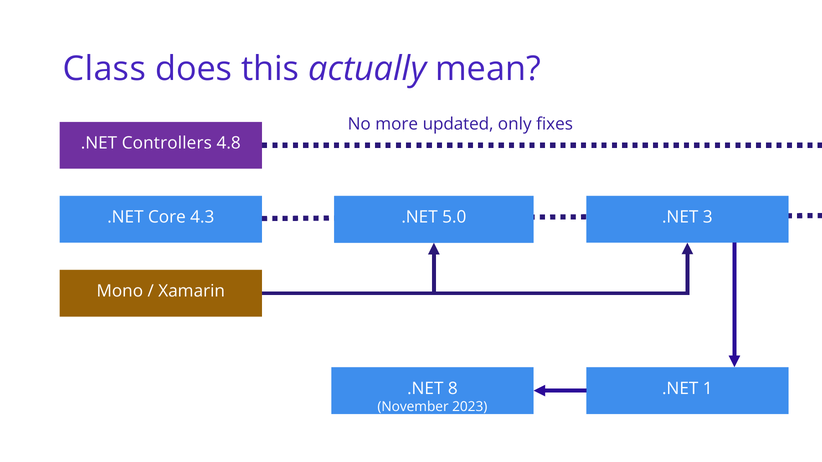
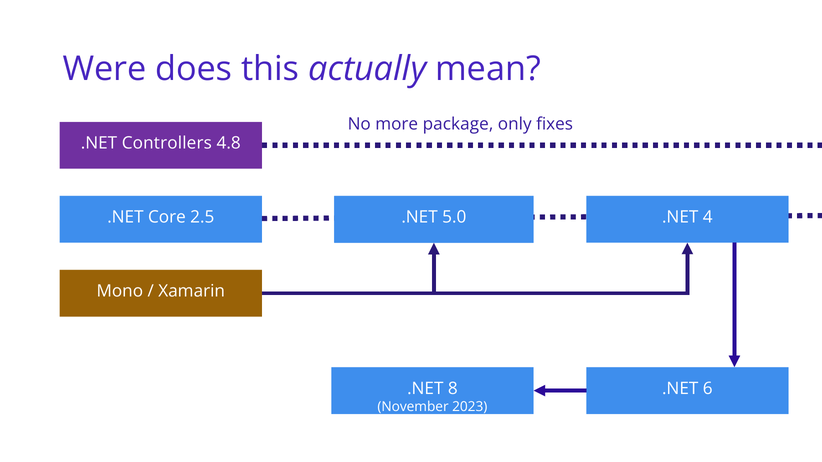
Class: Class -> Were (105, 69)
updated: updated -> package (458, 124)
4.3: 4.3 -> 2.5 (202, 217)
3: 3 -> 4 (708, 217)
1: 1 -> 6 (708, 389)
